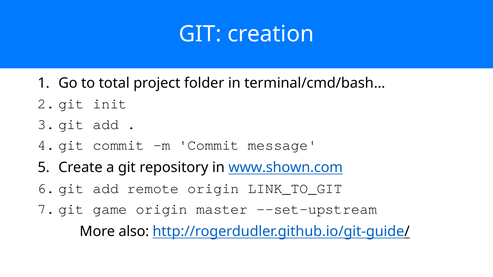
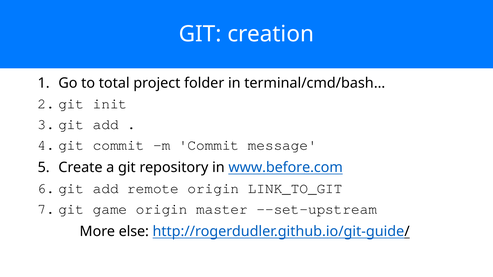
www.shown.com: www.shown.com -> www.before.com (286, 168)
also: also -> else (134, 232)
